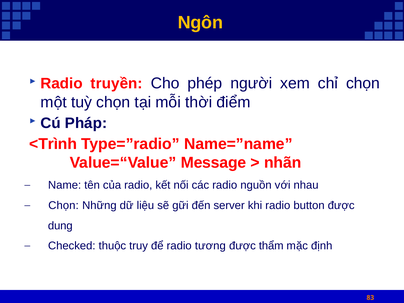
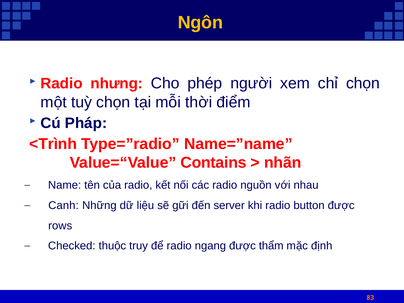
truyền: truyền -> nhưng (117, 84)
Message: Message -> Contains (214, 163)
Chọn: Chọn -> Canh (64, 205)
dung: dung -> rows (60, 226)
tương: tương -> ngang (210, 246)
